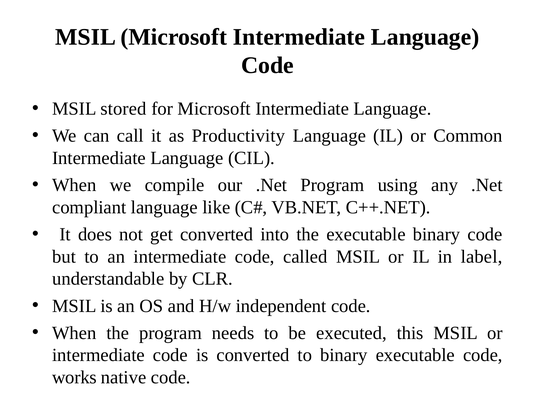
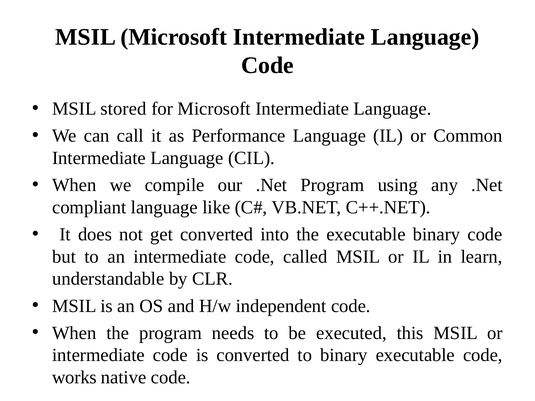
Productivity: Productivity -> Performance (239, 136)
label: label -> learn (482, 257)
